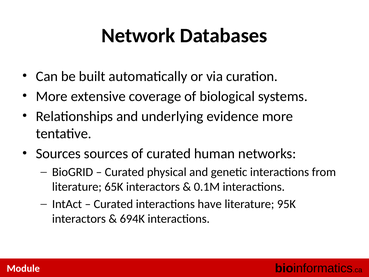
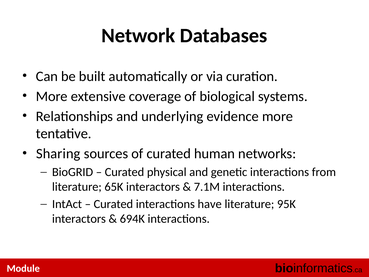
Sources: Sources -> Sharing (58, 154)
0.1M: 0.1M -> 7.1M (207, 187)
